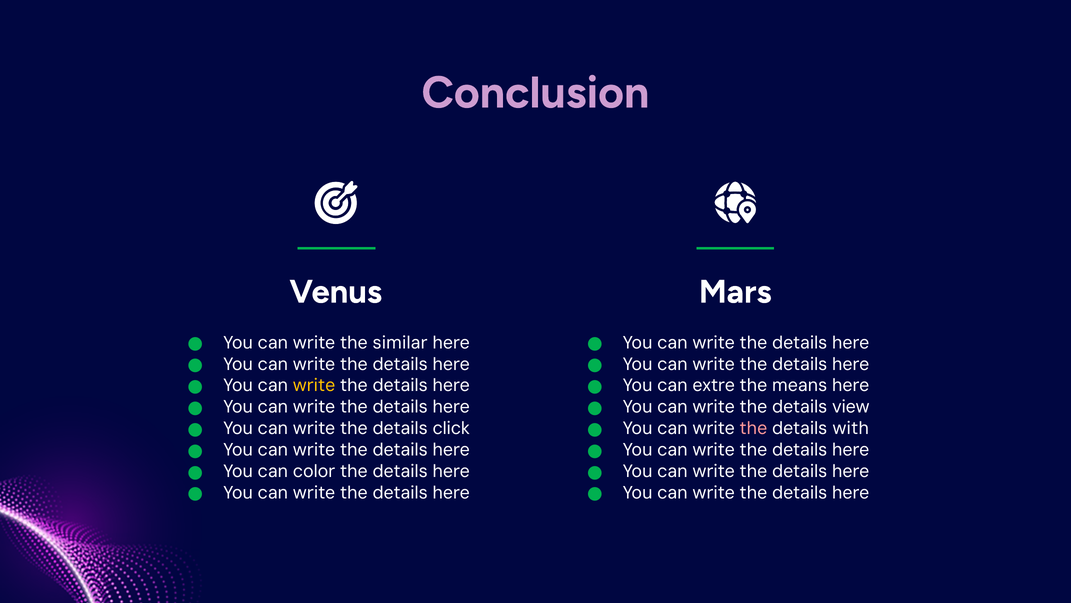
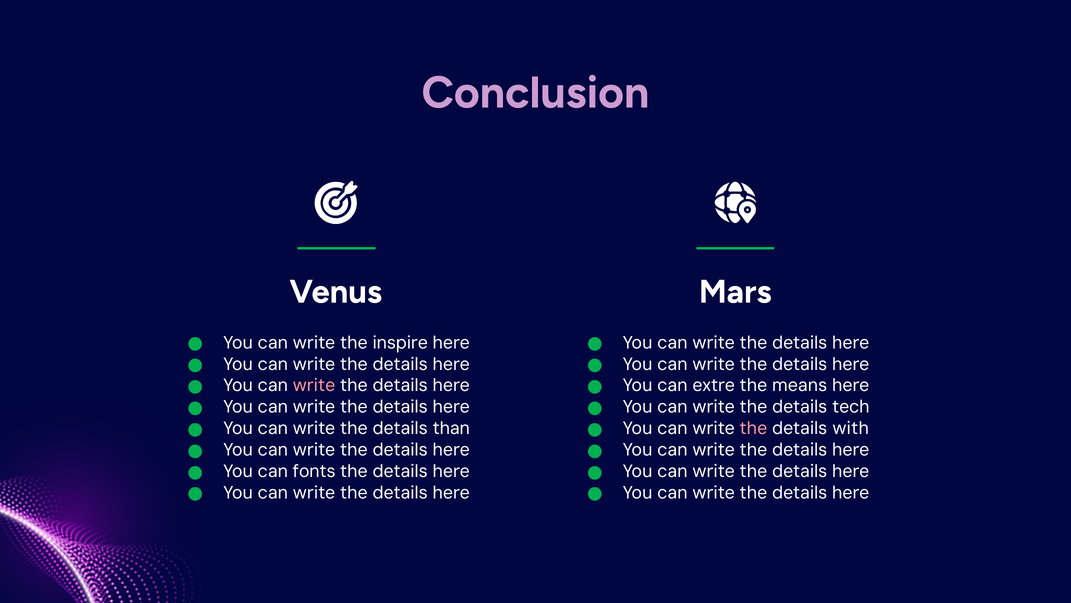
similar: similar -> inspire (400, 342)
write colour: yellow -> pink (314, 385)
view: view -> tech (851, 407)
click: click -> than (451, 428)
color: color -> fonts (314, 471)
